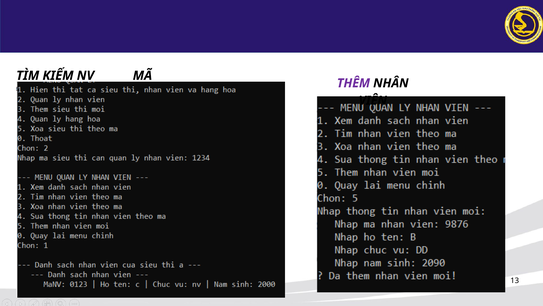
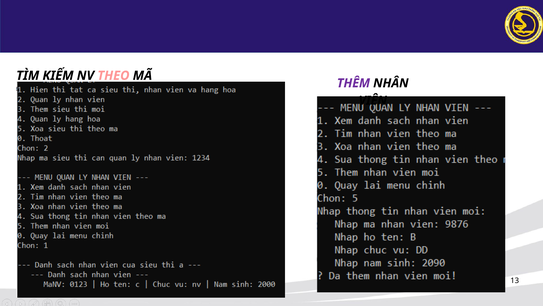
THEO colour: white -> pink (113, 75)
